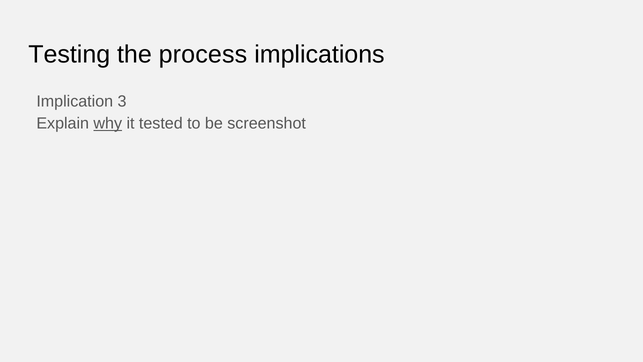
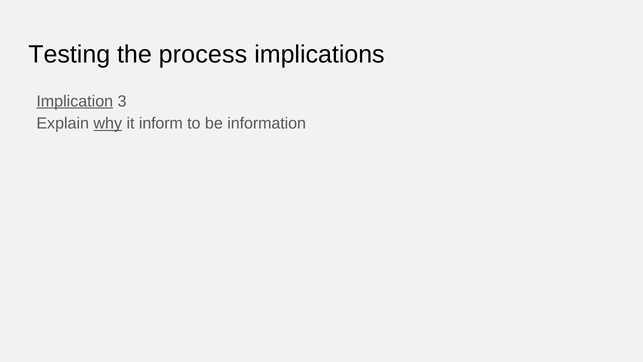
Implication underline: none -> present (75, 101)
tested: tested -> inform (161, 123)
screenshot: screenshot -> information (267, 123)
